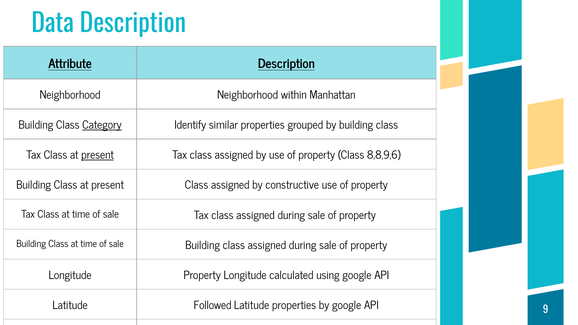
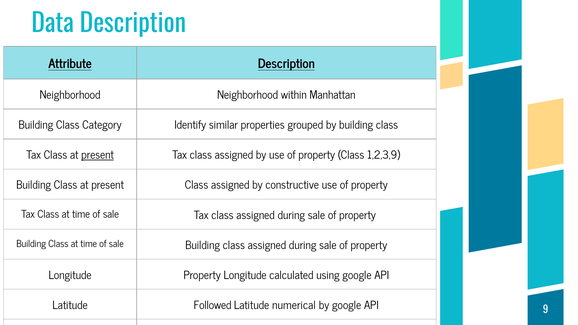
Category underline: present -> none (102, 125)
8,8,9,6: 8,8,9,6 -> 1,2,3,9 (384, 155)
Latitude properties: properties -> numerical (294, 306)
